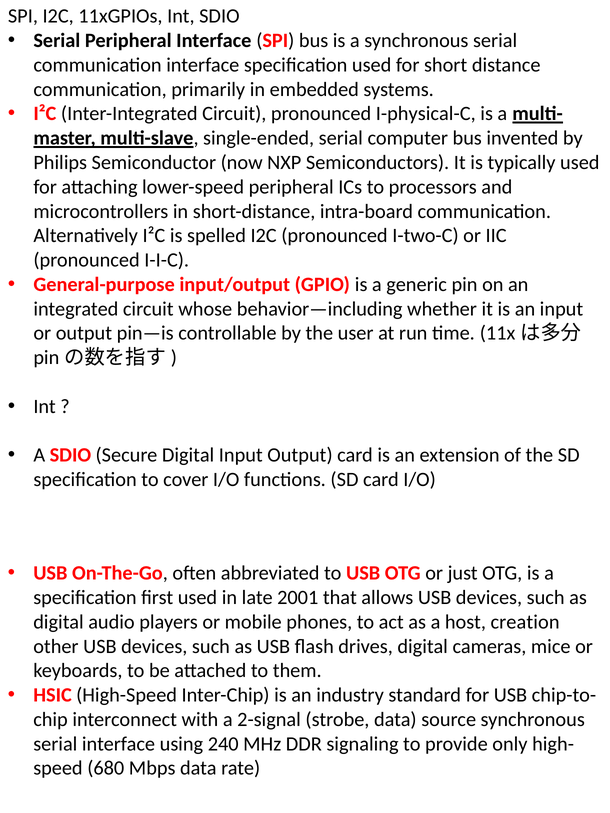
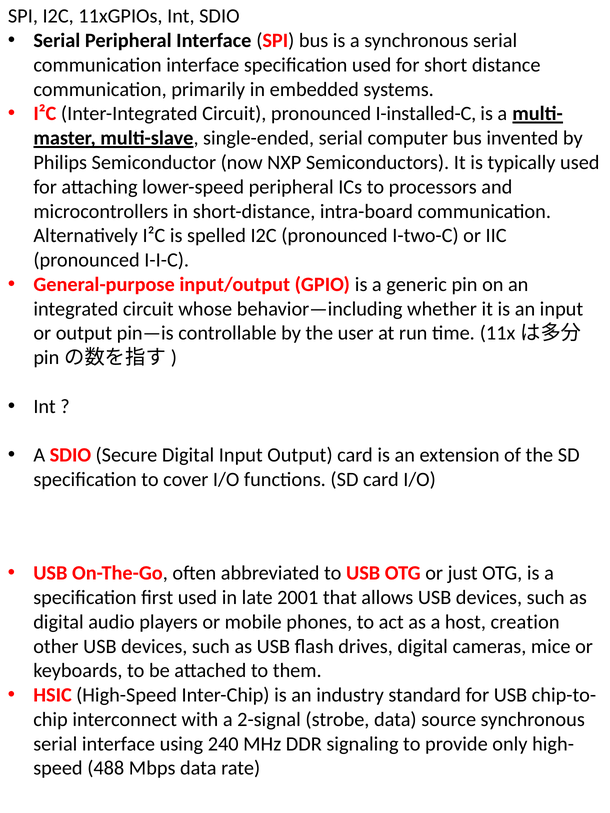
I-physical-C: I-physical-C -> I-installed-C (426, 114)
680: 680 -> 488 (106, 769)
